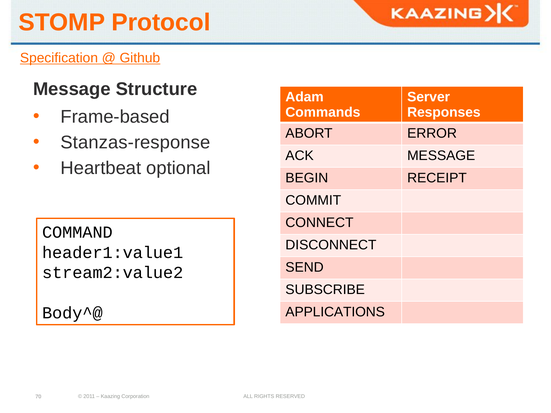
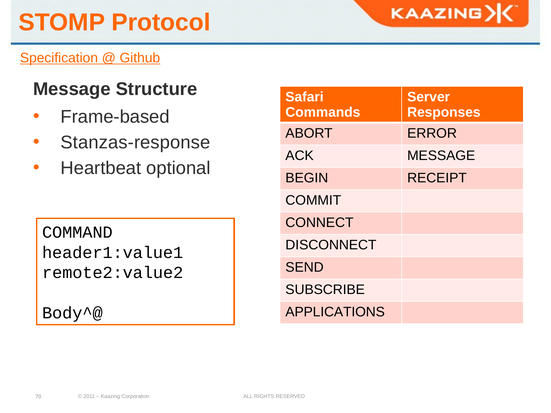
Adam: Adam -> Safari (304, 97)
stream2:value2: stream2:value2 -> remote2:value2 (113, 273)
